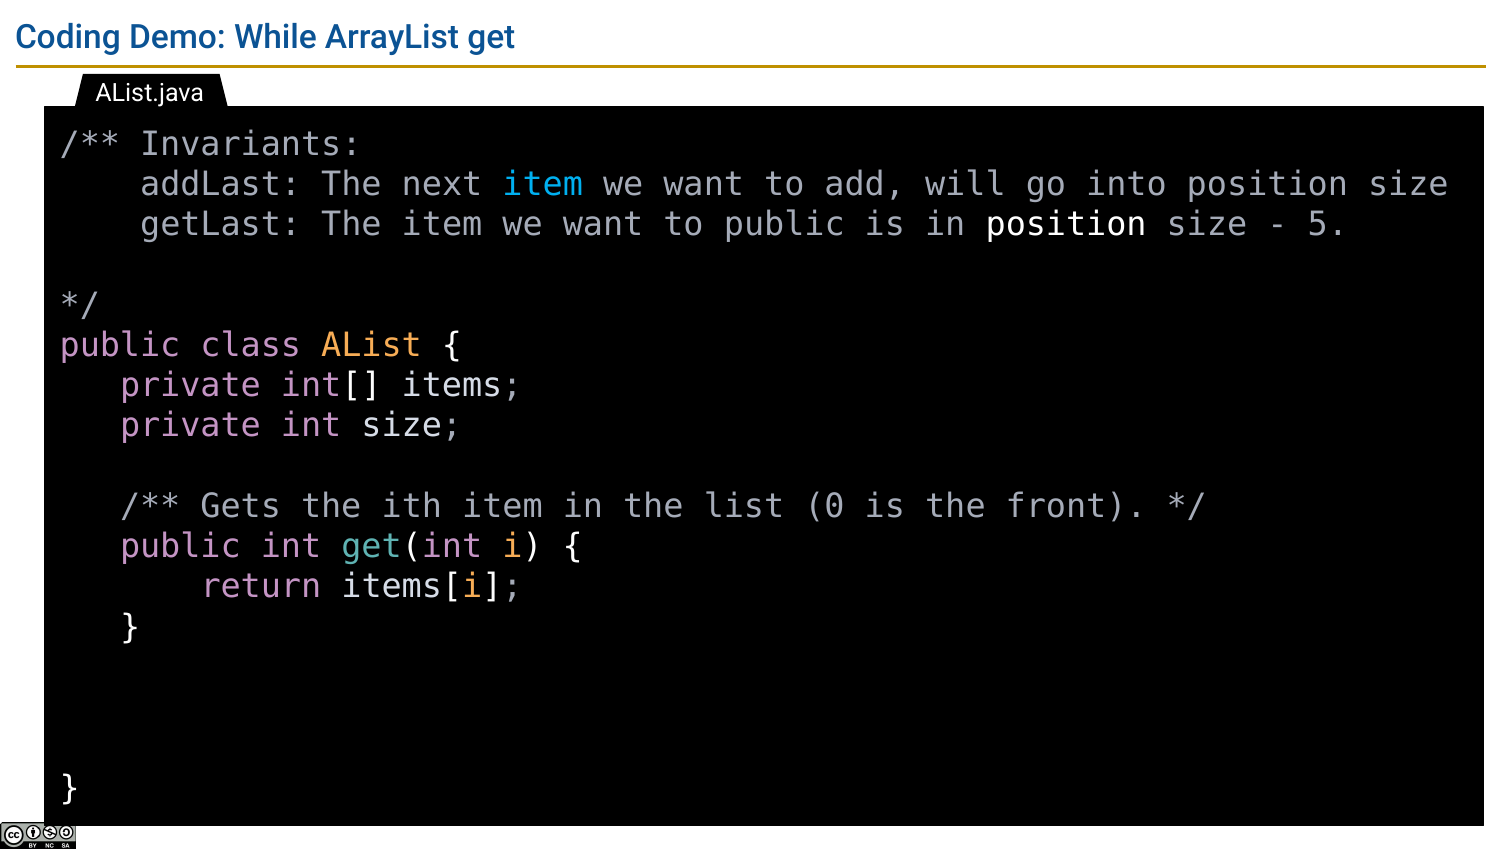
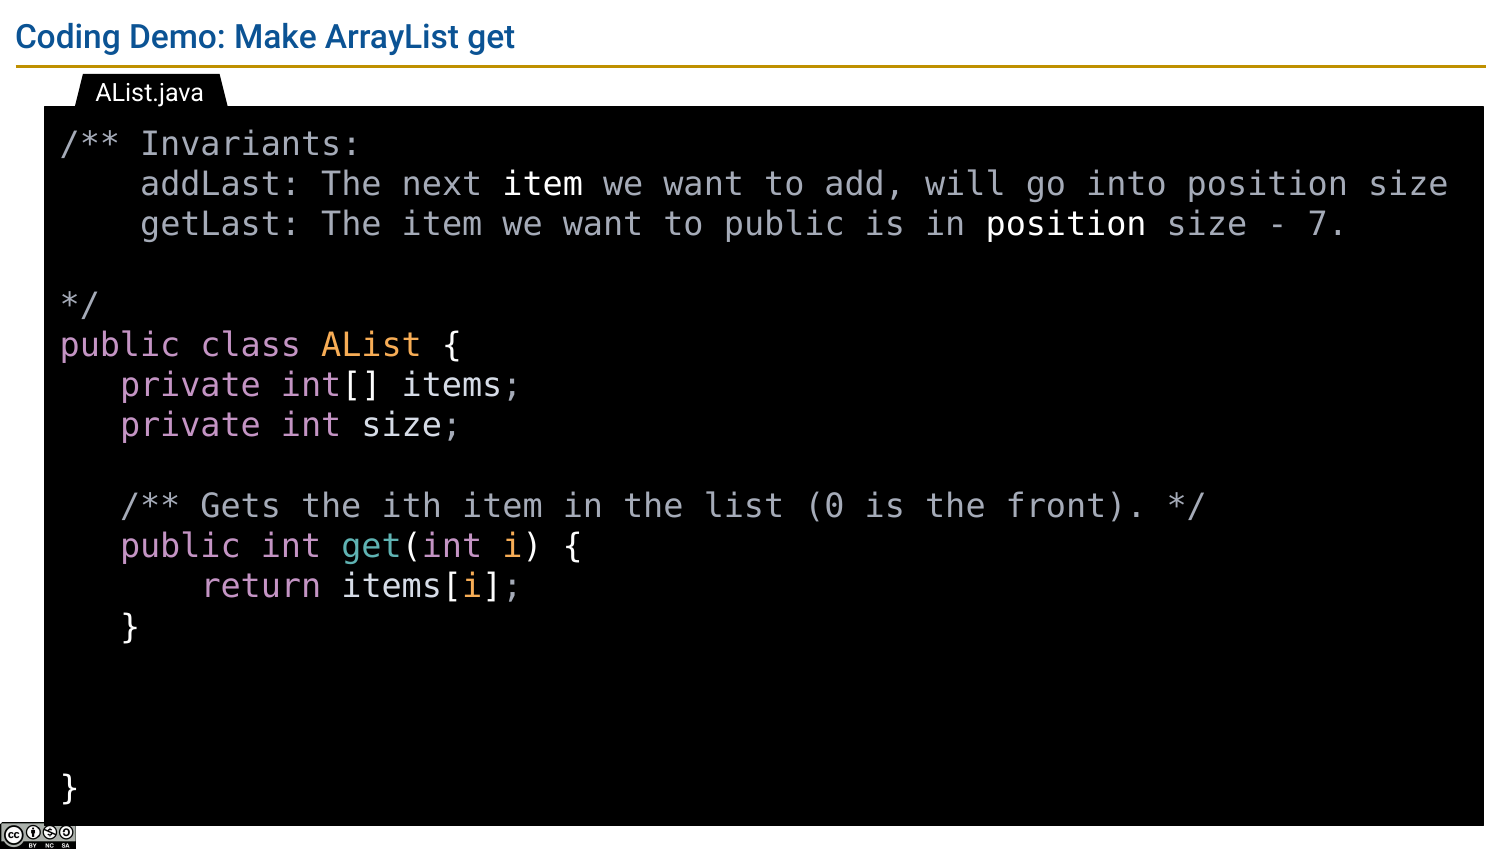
While: While -> Make (275, 38)
item colour: light blue -> white (543, 185)
5: 5 -> 7 (1328, 225)
